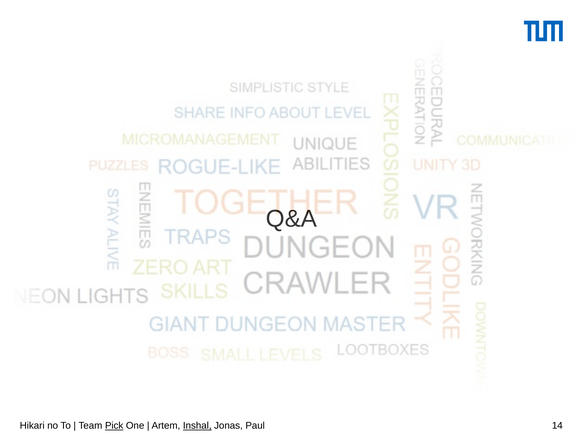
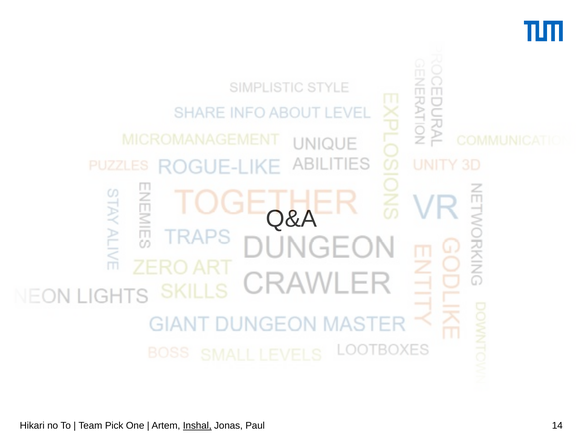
Pick underline: present -> none (114, 425)
